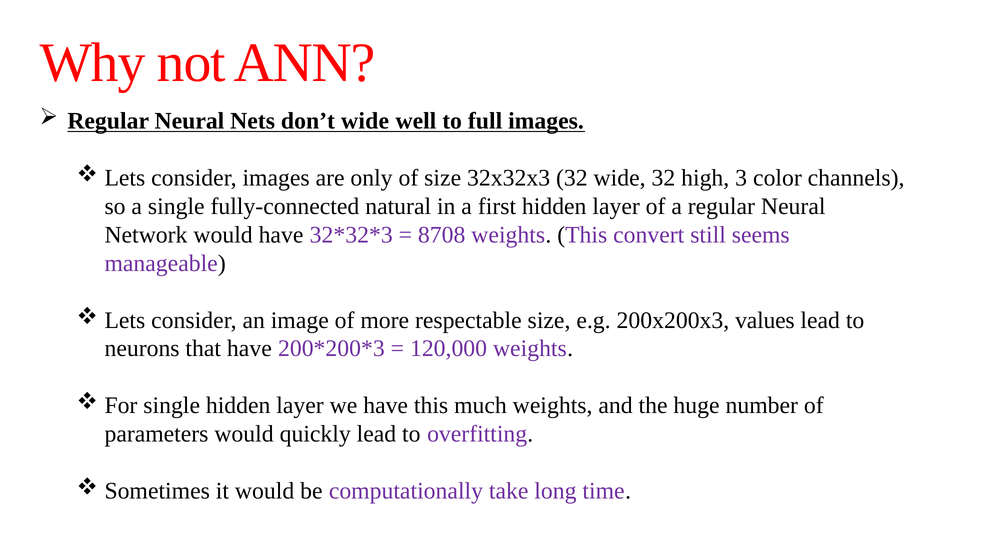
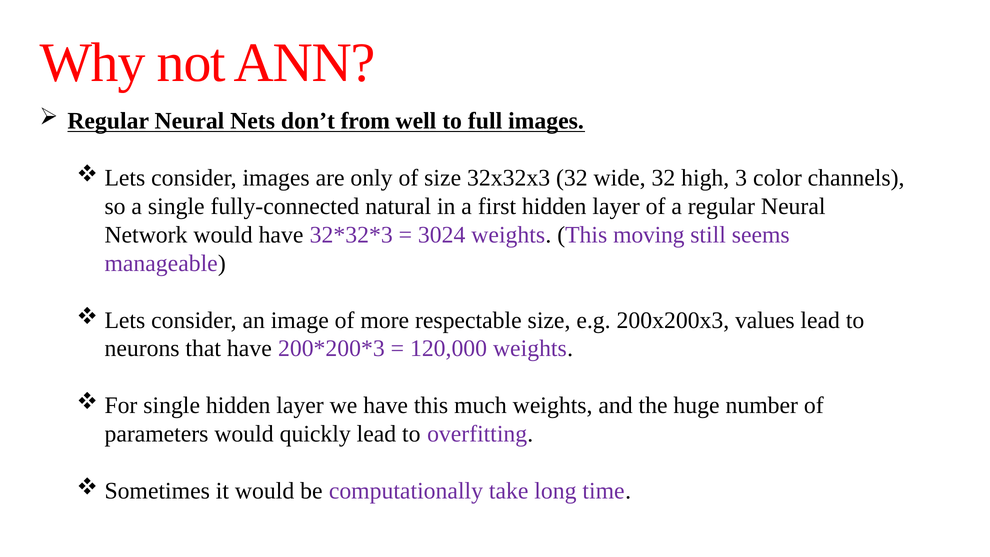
don’t wide: wide -> from (365, 121)
8708: 8708 -> 3024 (442, 235)
convert: convert -> moving (649, 235)
